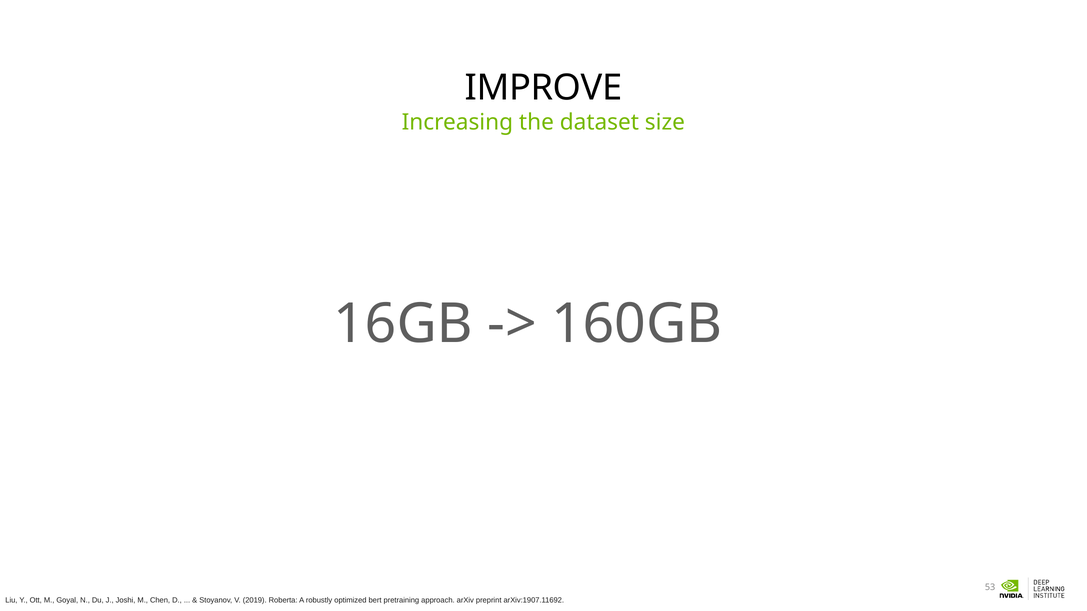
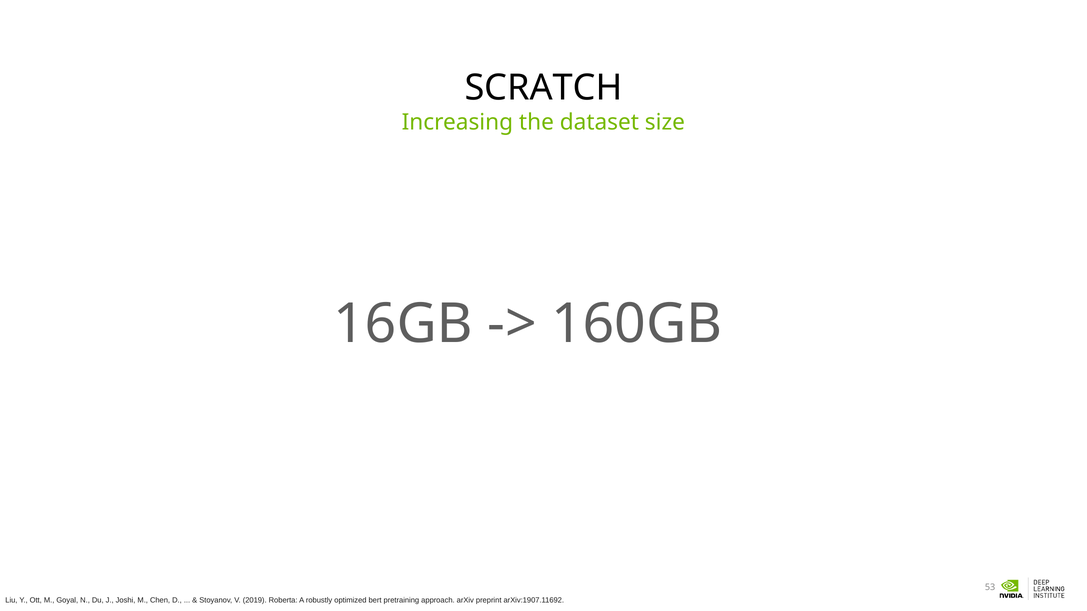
IMPROVE: IMPROVE -> SCRATCH (543, 88)
